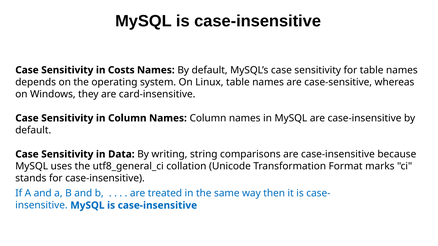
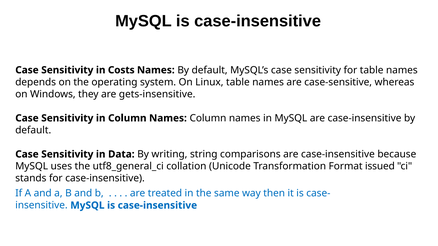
card-insensitive: card-insensitive -> gets-insensitive (157, 94)
marks: marks -> issued (380, 166)
